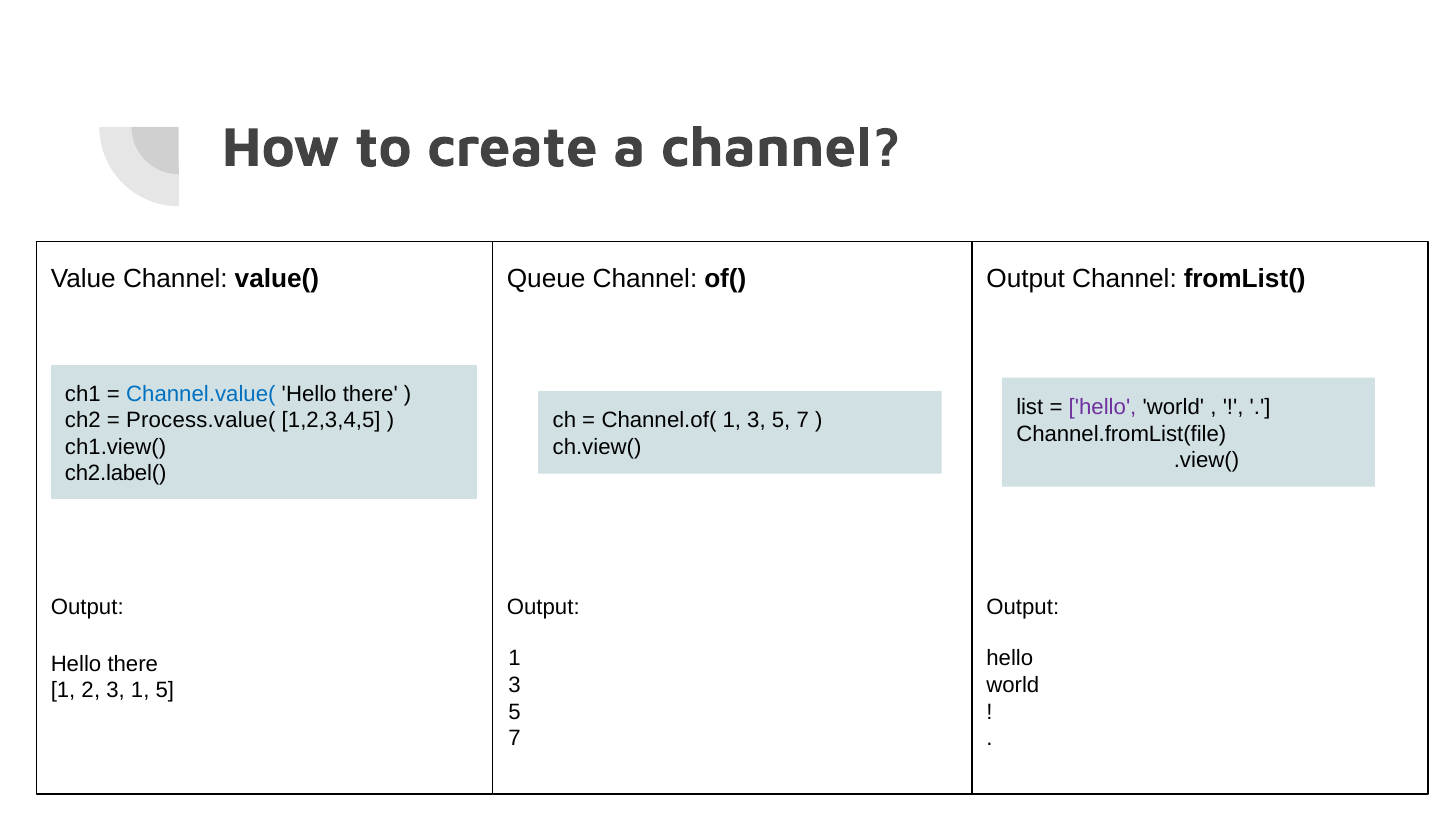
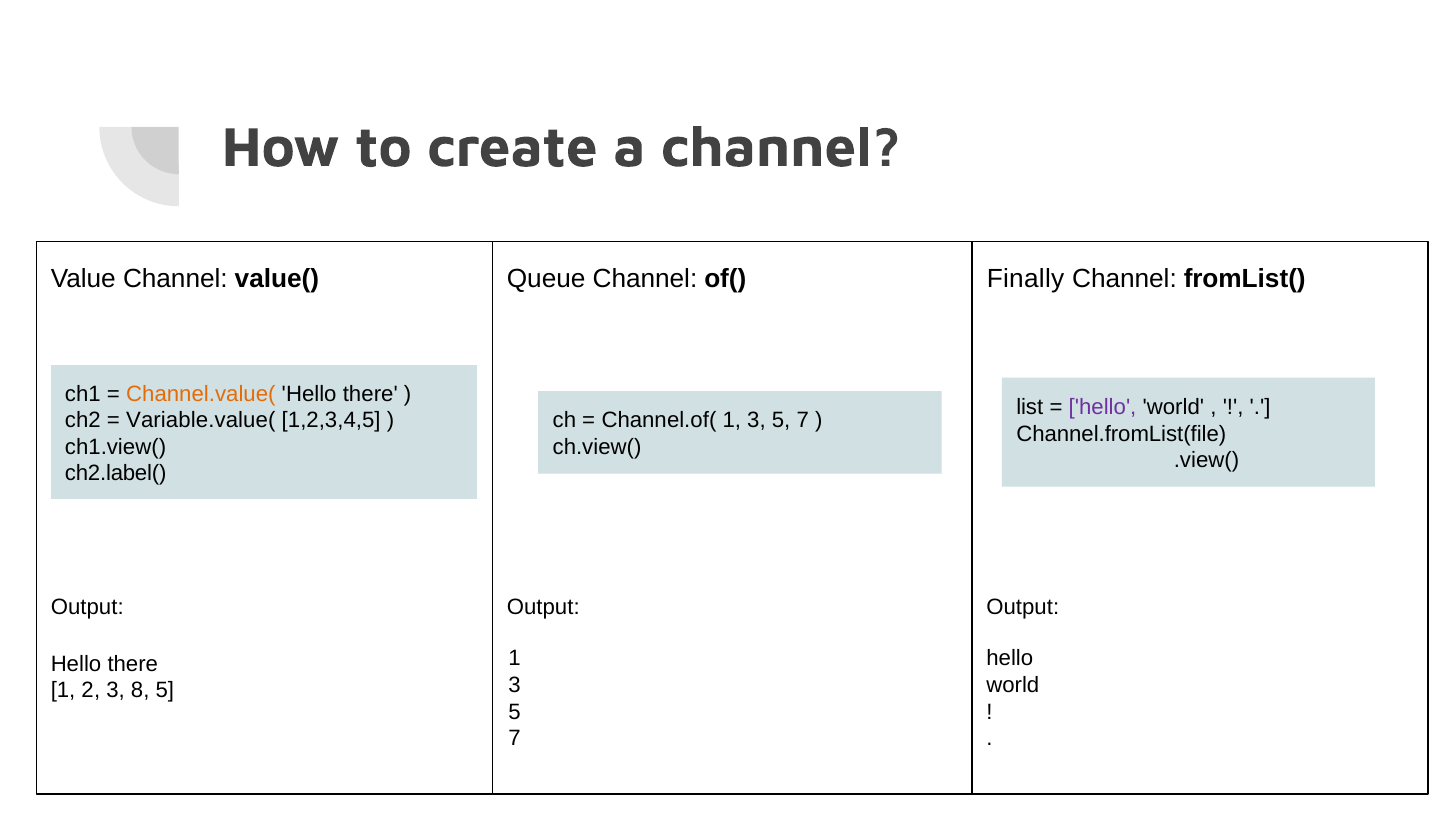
Output: Output -> Finally (1026, 278)
Channel.value( colour: blue -> orange (201, 394)
Process.value(: Process.value( -> Variable.value( (201, 420)
3 1: 1 -> 8 (140, 690)
